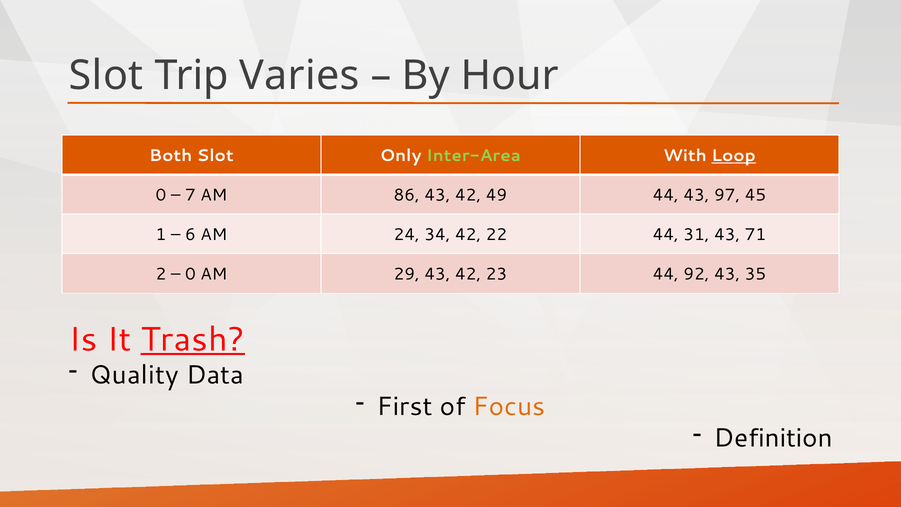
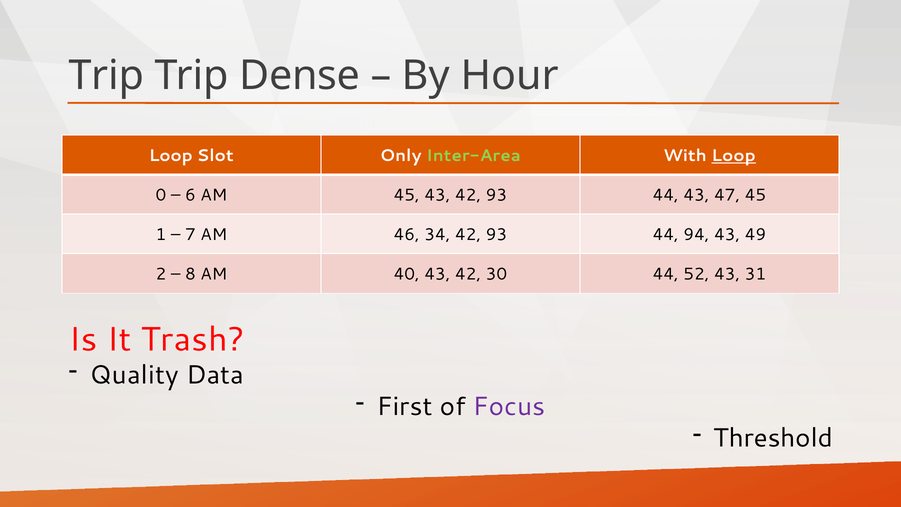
Slot: Slot -> Trip (106, 76)
Varies: Varies -> Dense (300, 76)
Both: Both -> Loop (171, 156)
7: 7 -> 6 (190, 195)
AM 86: 86 -> 45 (407, 195)
43 42 49: 49 -> 93 (496, 195)
97: 97 -> 47 (727, 195)
6: 6 -> 7 (190, 235)
24: 24 -> 46 (407, 235)
34 42 22: 22 -> 93 (496, 235)
31: 31 -> 94 (696, 235)
71: 71 -> 49 (755, 235)
0: 0 -> 8 (190, 274)
29: 29 -> 40 (407, 274)
23: 23 -> 30 (496, 274)
92: 92 -> 52 (696, 274)
35: 35 -> 31 (755, 274)
Trash underline: present -> none (193, 339)
Focus colour: orange -> purple (509, 406)
Definition: Definition -> Threshold (773, 438)
